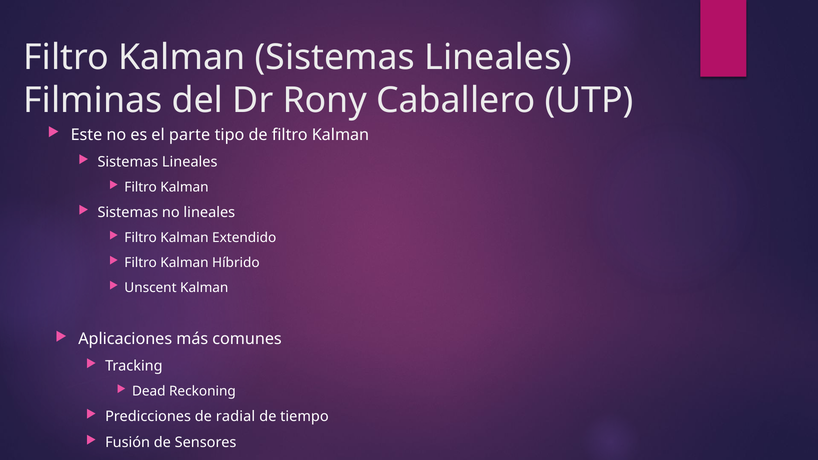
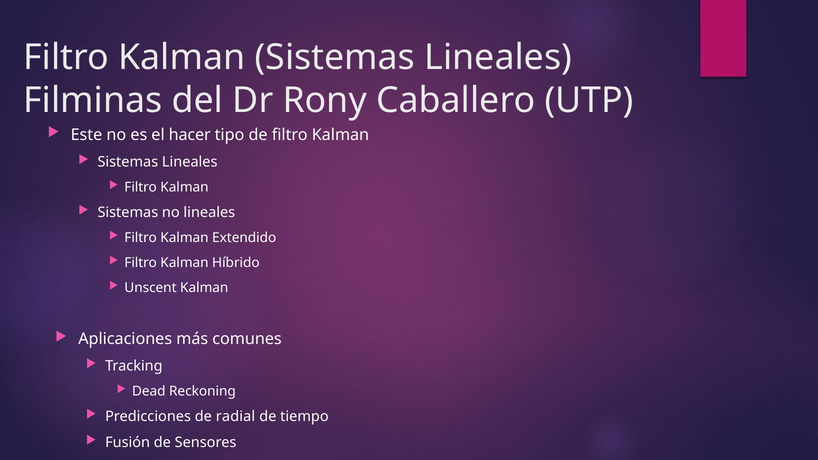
parte: parte -> hacer (190, 135)
